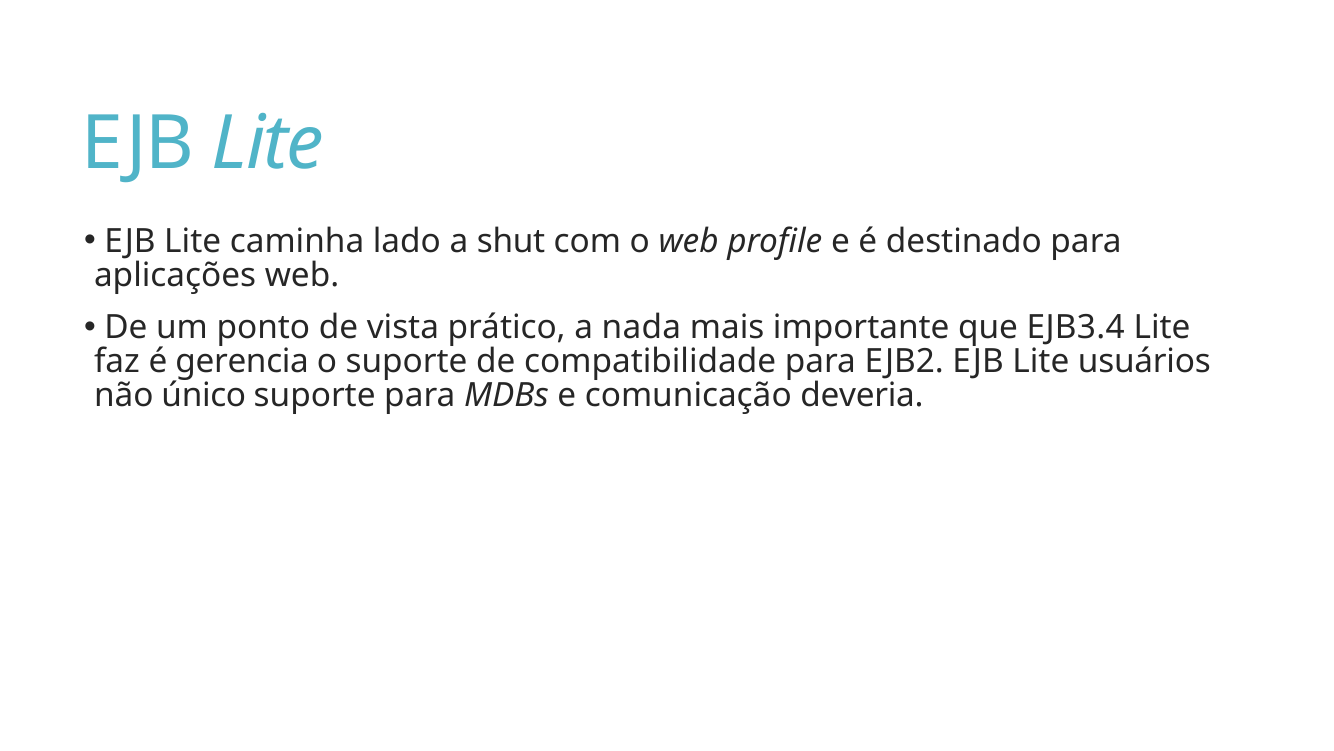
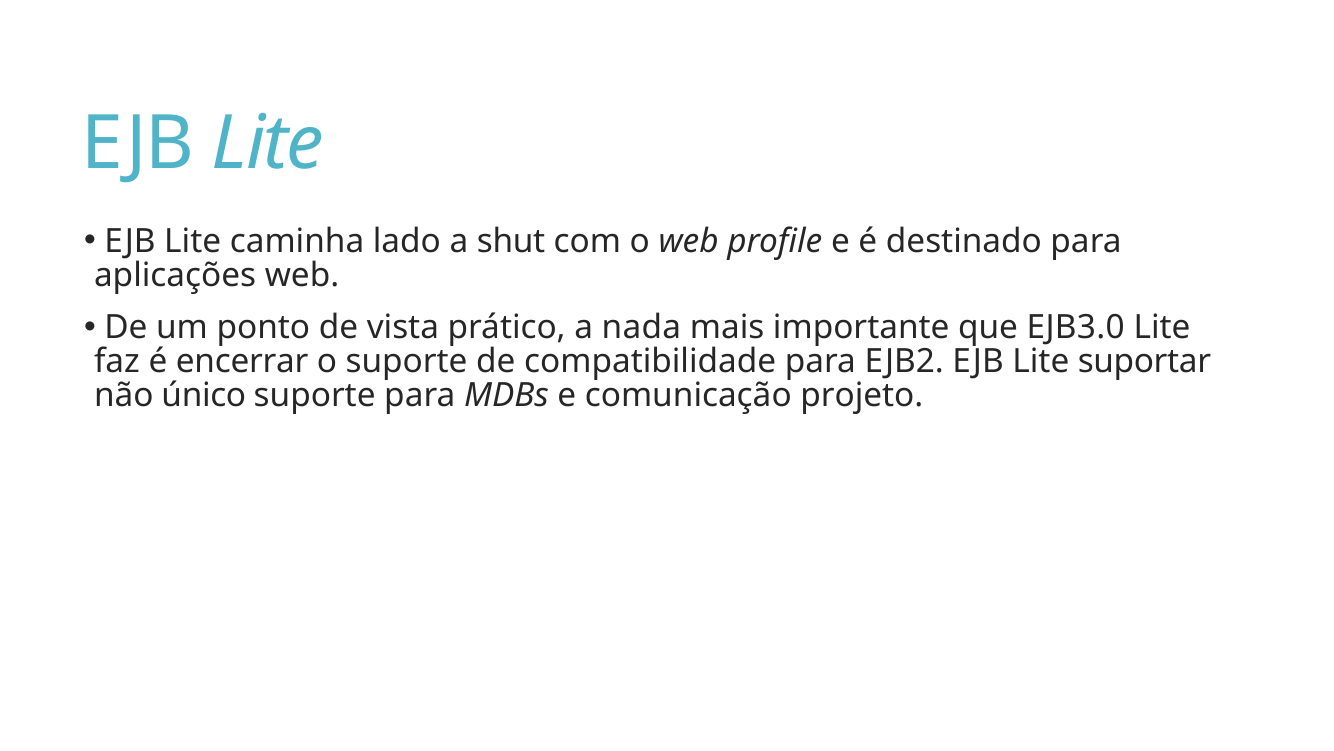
EJB3.4: EJB3.4 -> EJB3.0 (1076, 327)
gerencia: gerencia -> encerrar (242, 361)
usuários: usuários -> suportar (1144, 361)
deveria: deveria -> projeto (862, 396)
